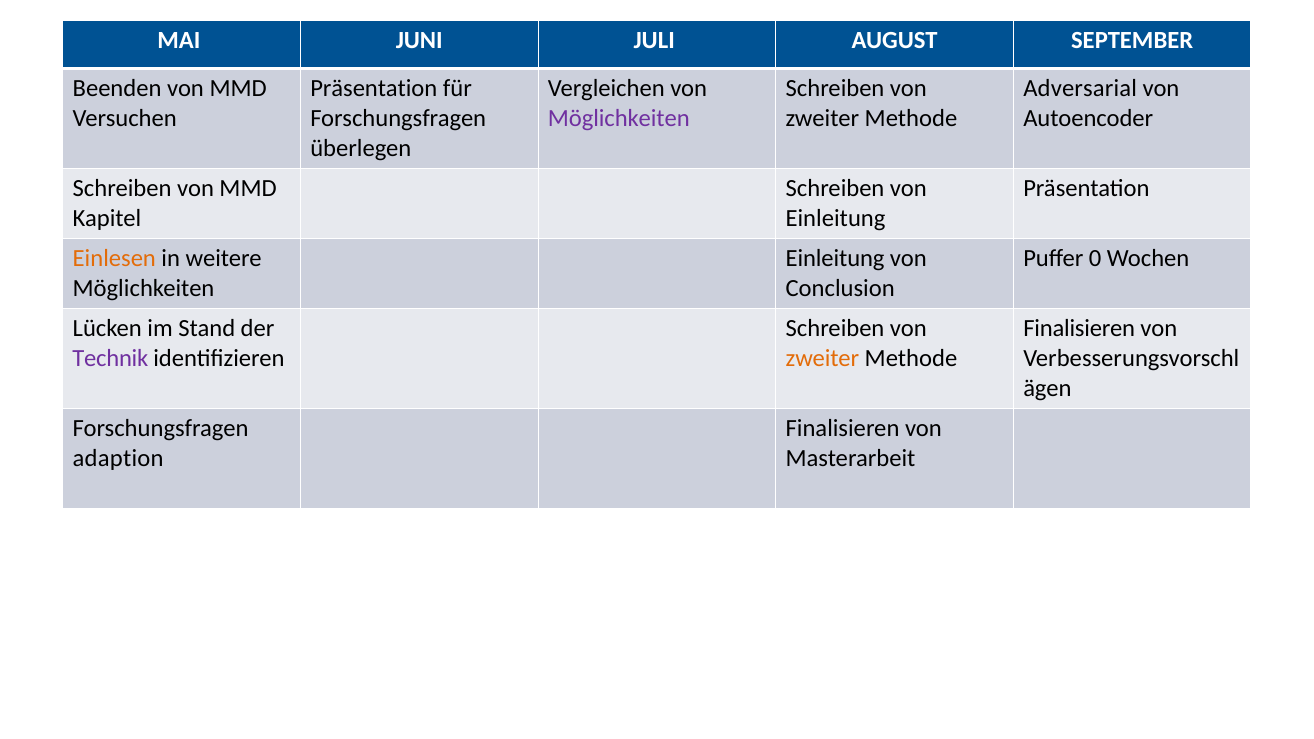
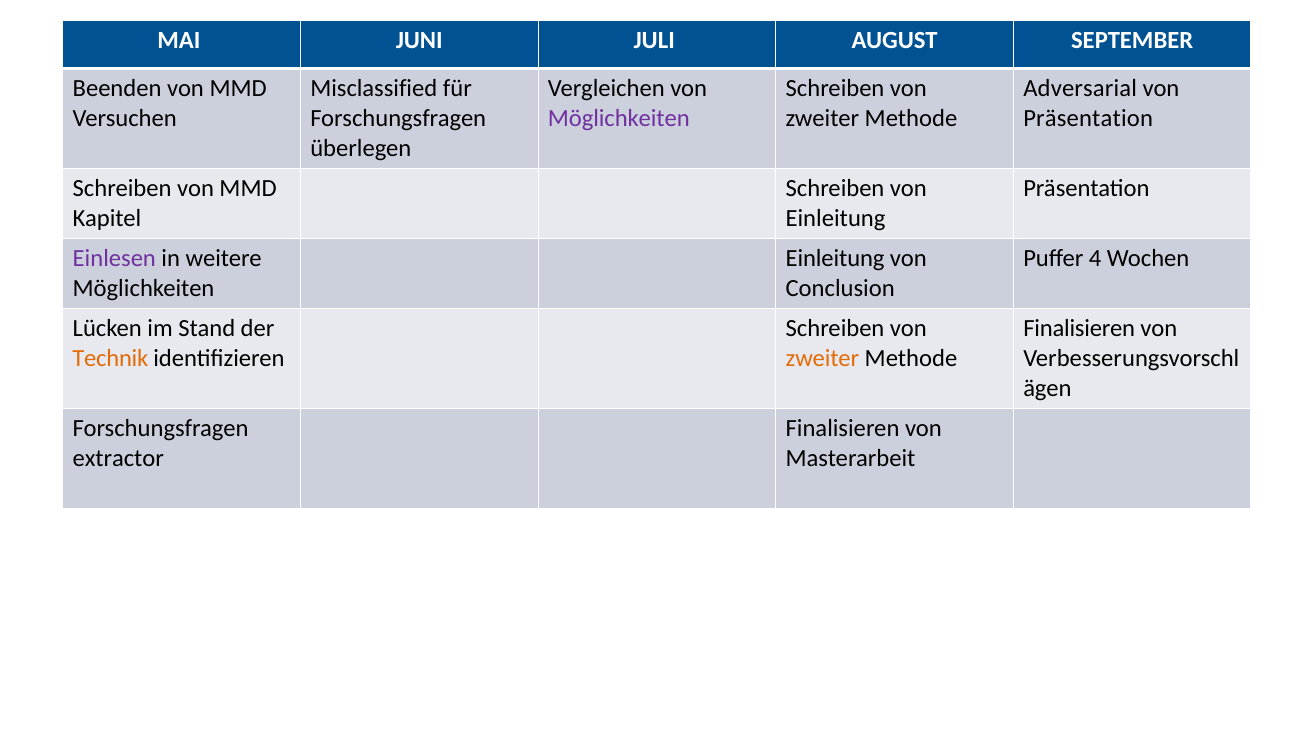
Präsentation: Präsentation -> Misclassified (374, 89)
Autoencoder: Autoencoder -> Präsentation (1088, 119)
Einlesen colour: orange -> purple (114, 259)
0: 0 -> 4 (1095, 259)
Technik colour: purple -> orange (110, 359)
adaption: adaption -> extractor (118, 459)
